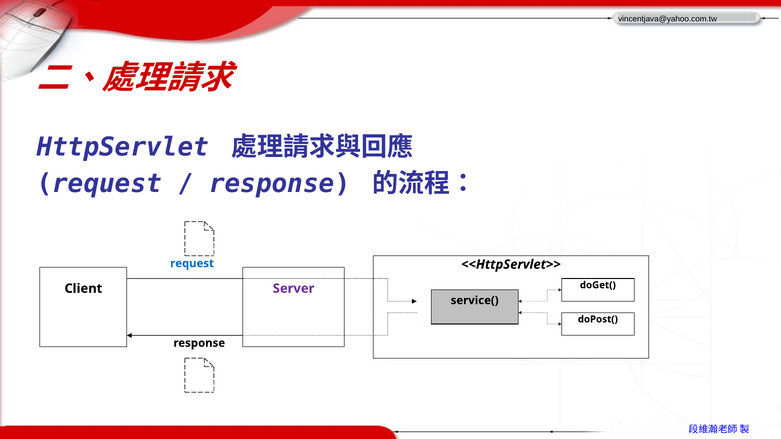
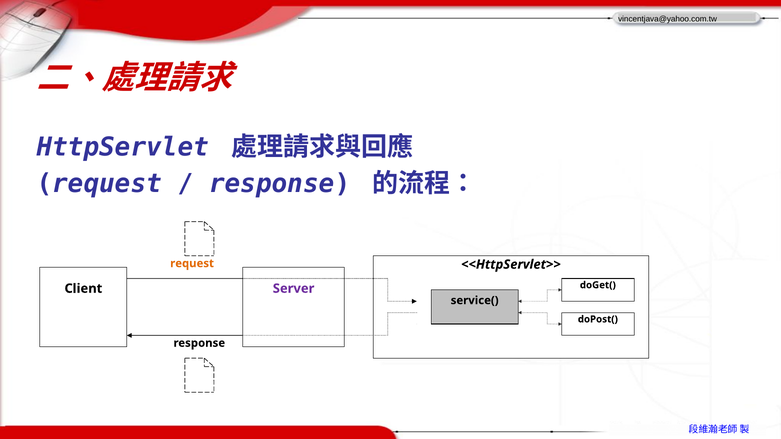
request colour: blue -> orange (192, 264)
